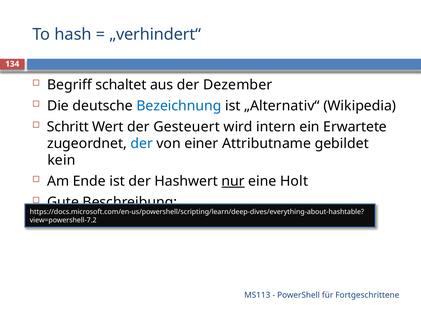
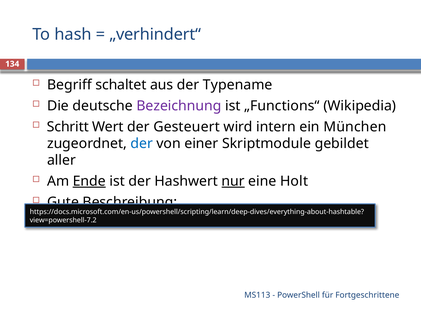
Dezember: Dezember -> Typename (238, 85)
Bezeichnung colour: blue -> purple (179, 106)
„Alternativ“: „Alternativ“ -> „Functions“ (282, 106)
Erwartete: Erwartete -> München (355, 127)
Attributname: Attributname -> Skriptmodule (267, 144)
kein: kein -> aller (61, 161)
Ende underline: none -> present (89, 182)
